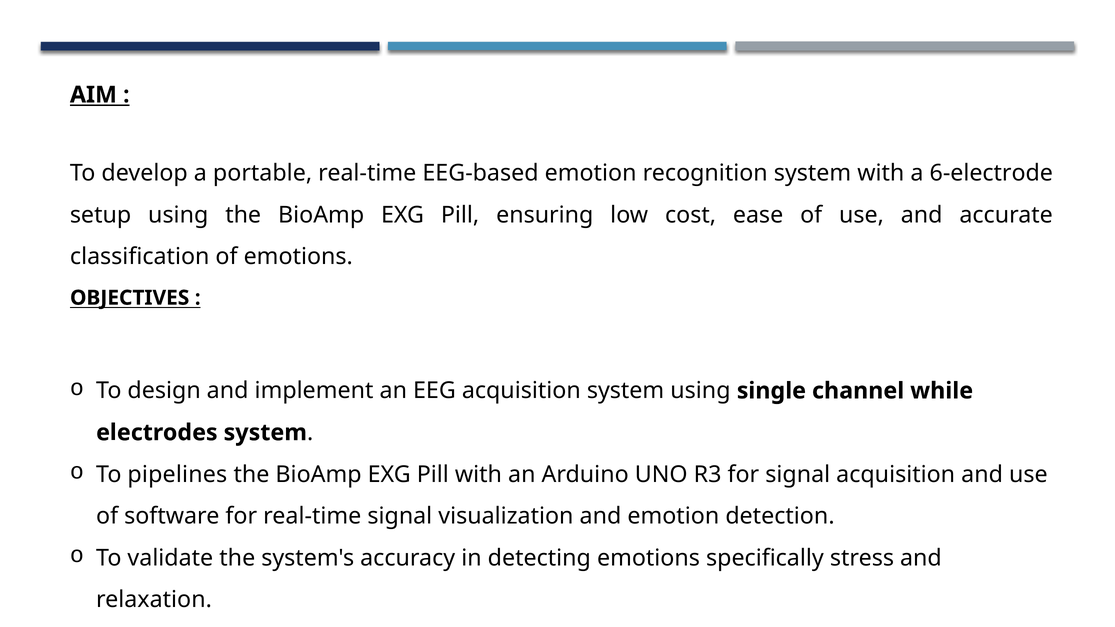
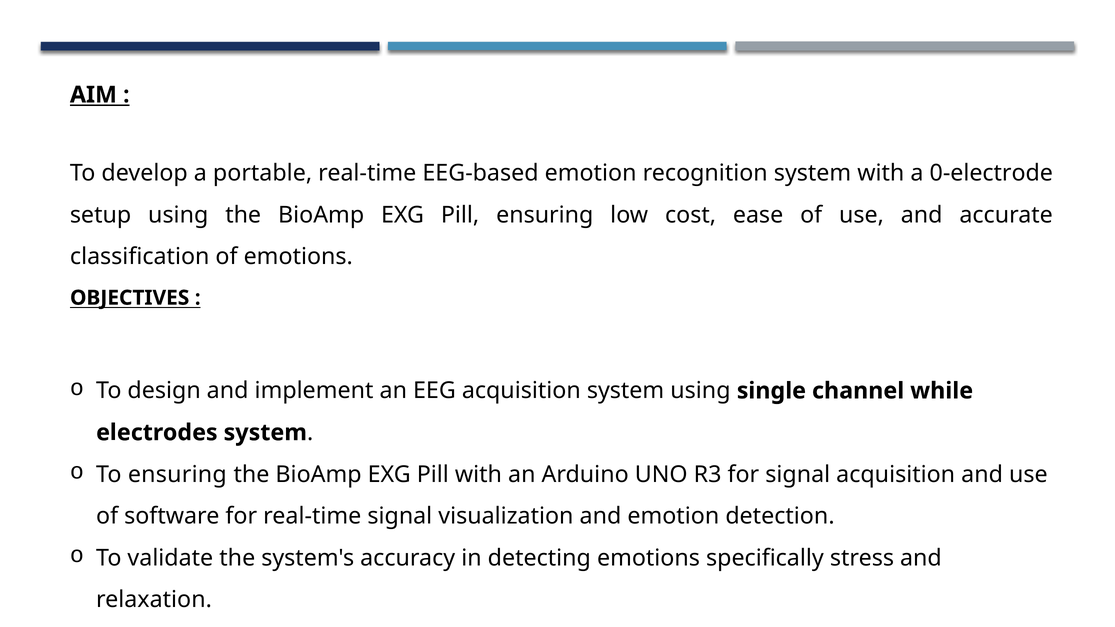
6-electrode: 6-electrode -> 0-electrode (991, 173)
To pipelines: pipelines -> ensuring (177, 475)
